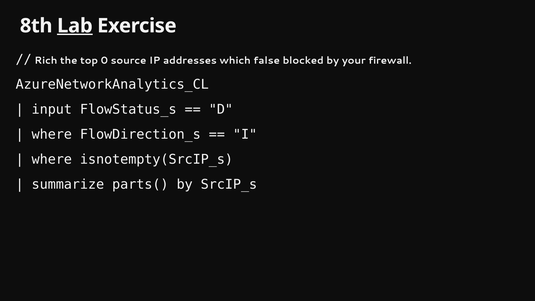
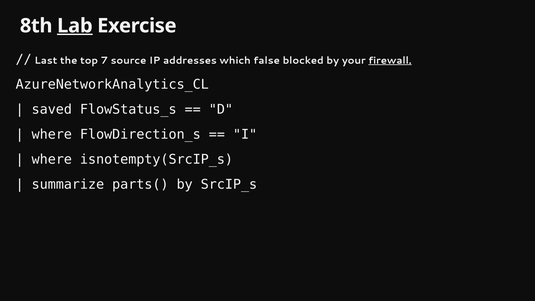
Rich: Rich -> Last (46, 60)
0: 0 -> 7 (104, 60)
firewall underline: none -> present (390, 60)
input: input -> saved (52, 109)
